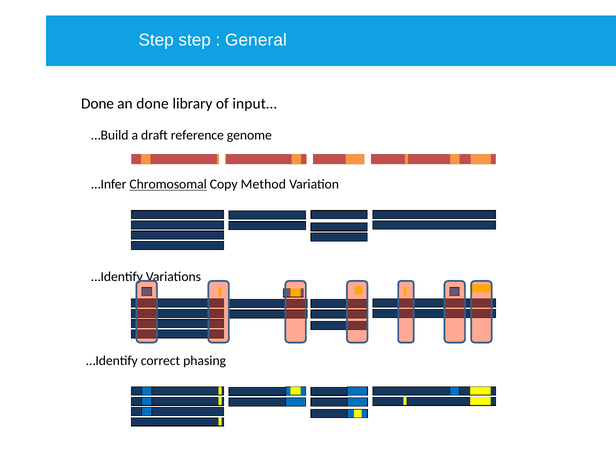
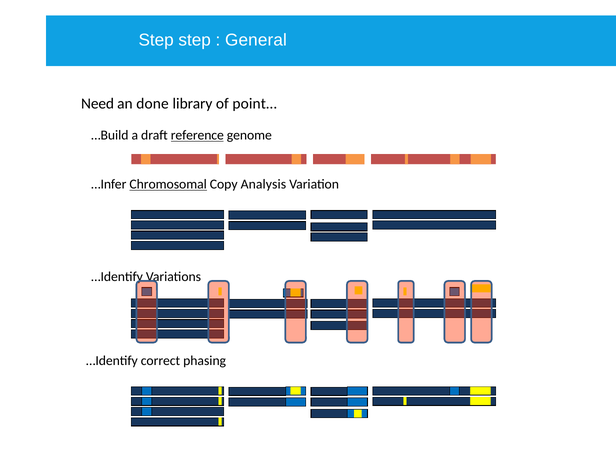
Done: Done -> Need (98, 104)
input…: input… -> point… (255, 104)
reference underline: none -> present (197, 135)
Method: Method -> Analysis (263, 184)
